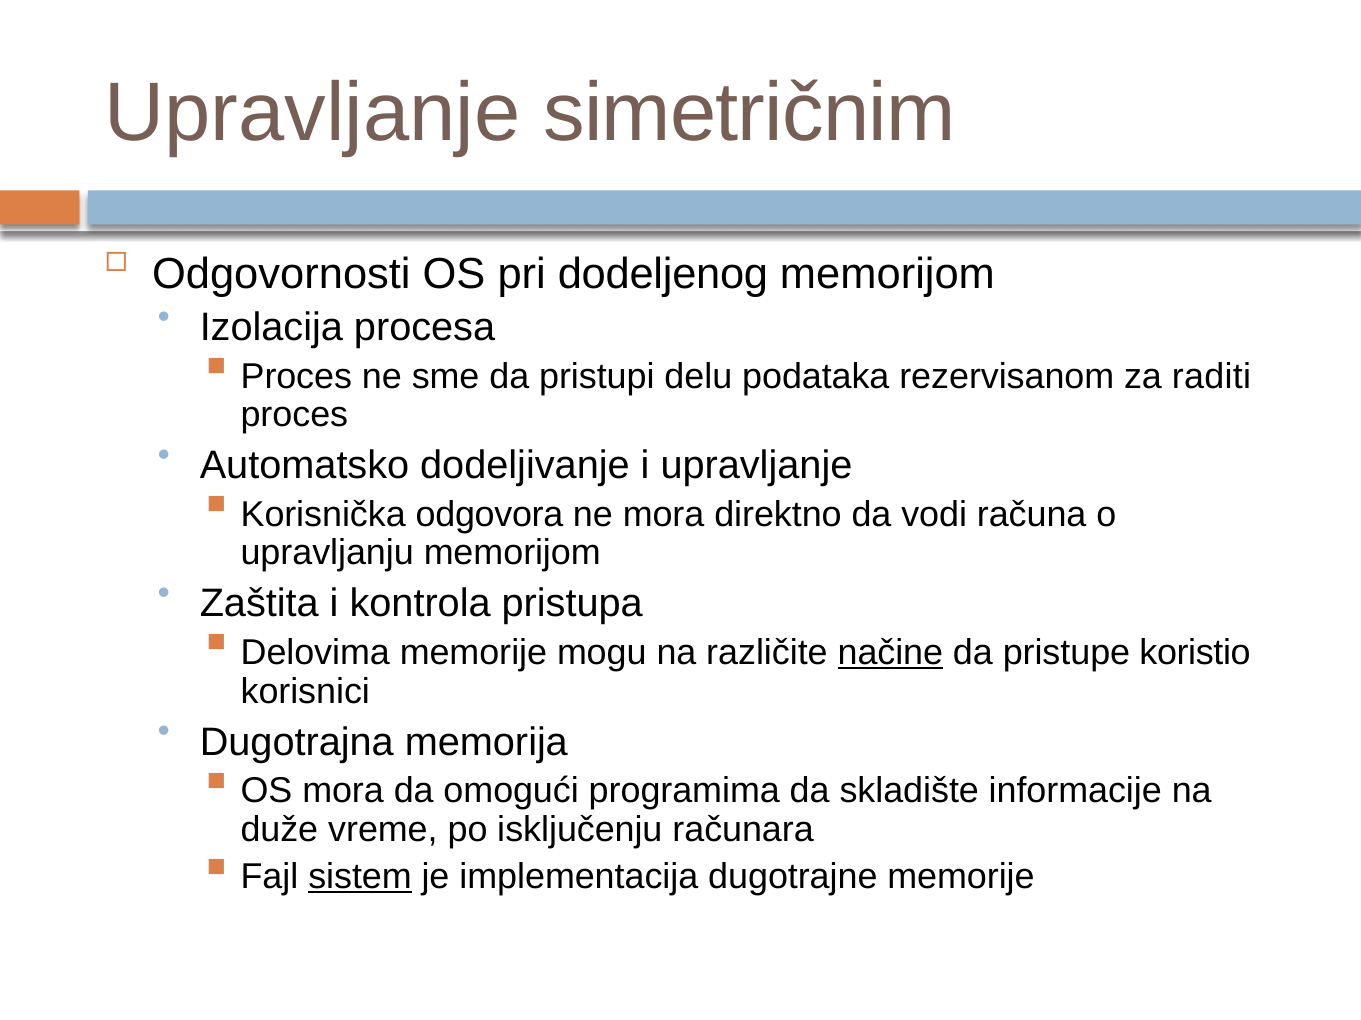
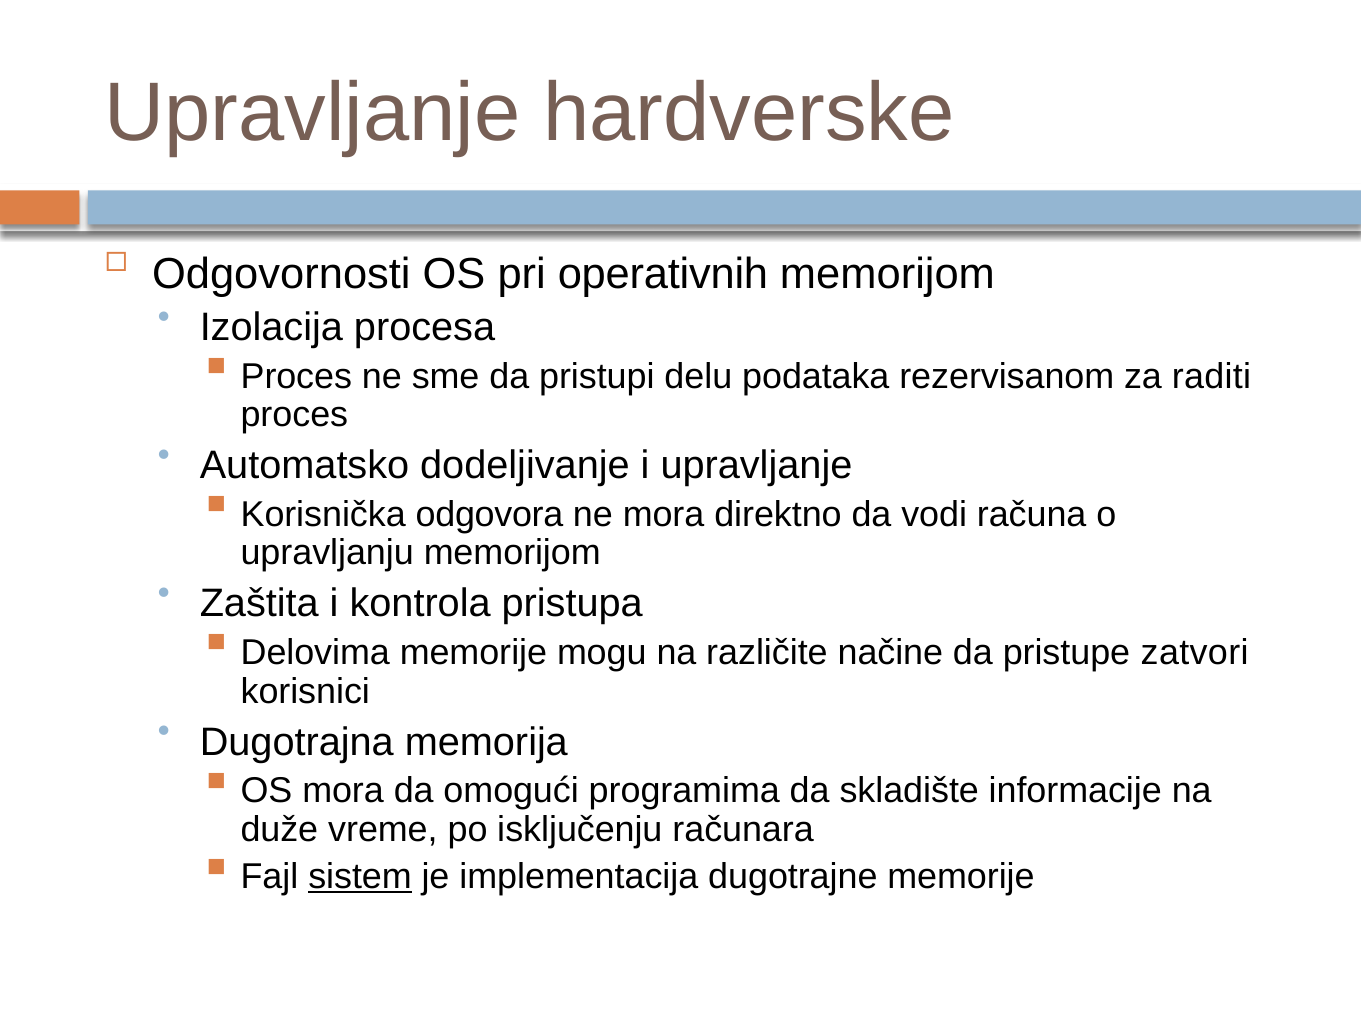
simetričnim: simetričnim -> hardverske (749, 114)
dodeljenog: dodeljenog -> operativnih (663, 274)
načine underline: present -> none (890, 653)
koristio: koristio -> zatvori (1195, 653)
